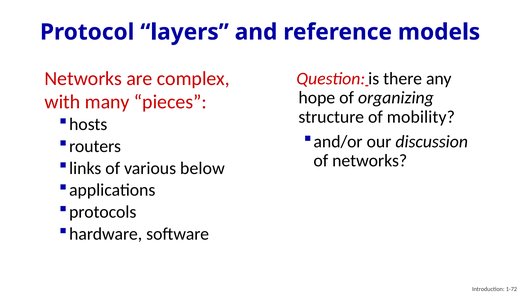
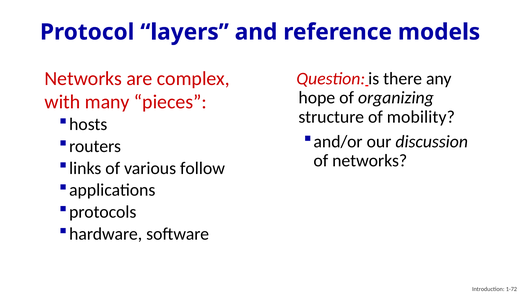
below: below -> follow (202, 168)
